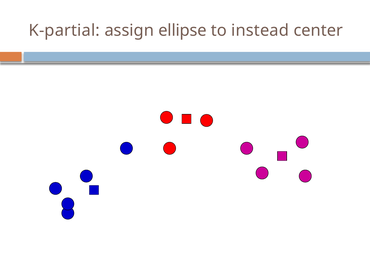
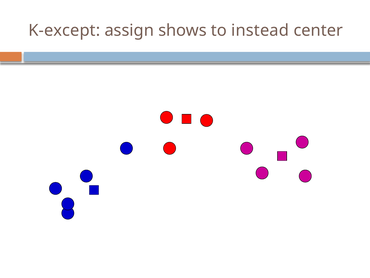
K-partial: K-partial -> K-except (64, 30)
ellipse: ellipse -> shows (182, 30)
